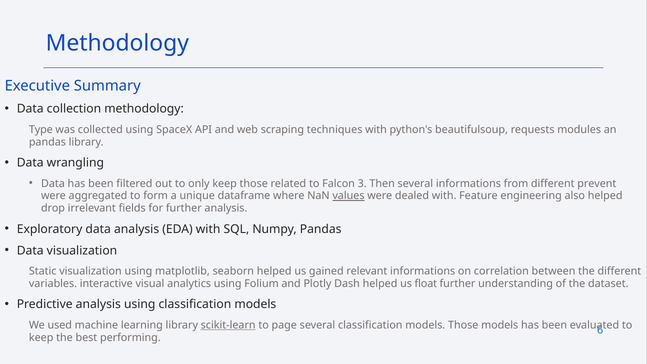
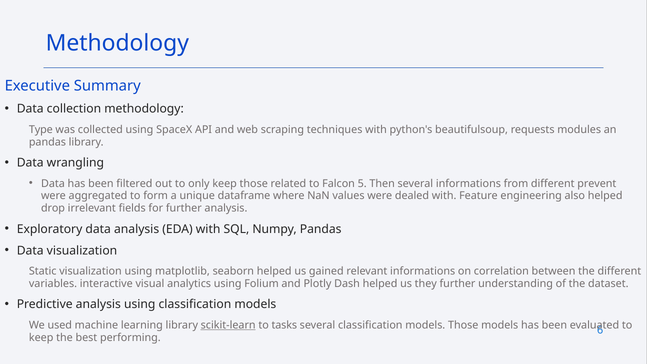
3: 3 -> 5 (362, 183)
values underline: present -> none (348, 196)
float: float -> they (426, 284)
page: page -> tasks (284, 325)
